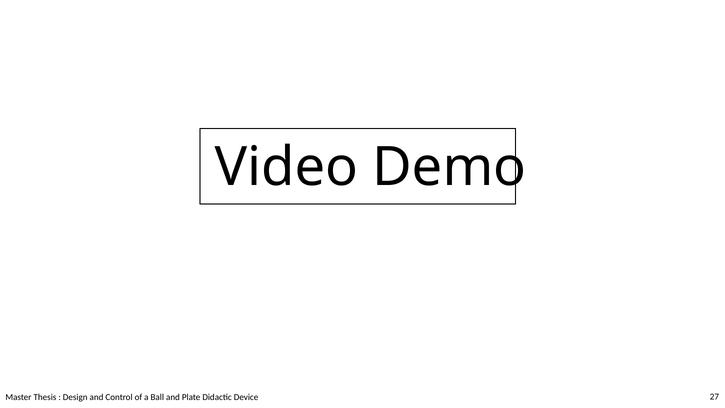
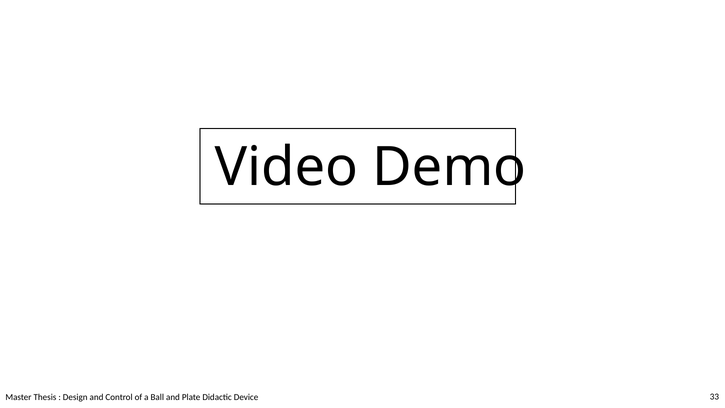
27: 27 -> 33 (714, 397)
